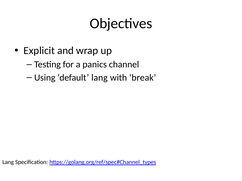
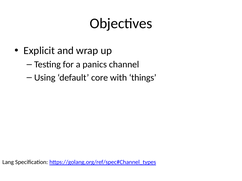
default lang: lang -> core (100, 78)
break: break -> things (143, 78)
